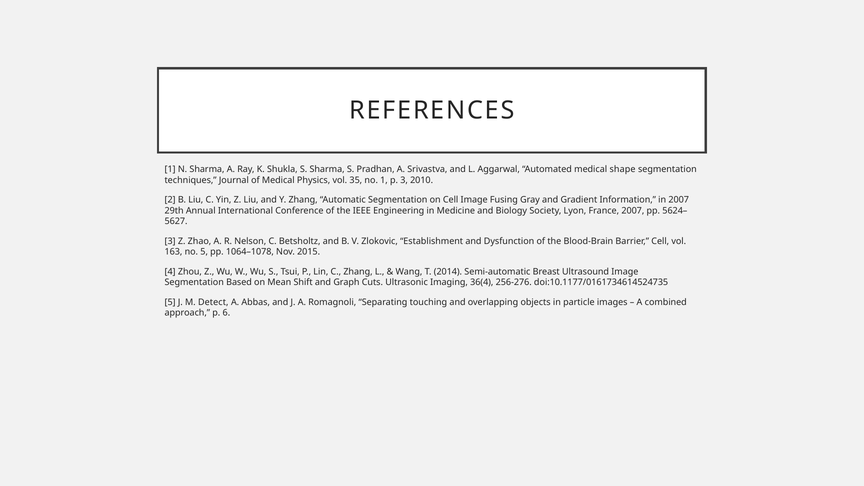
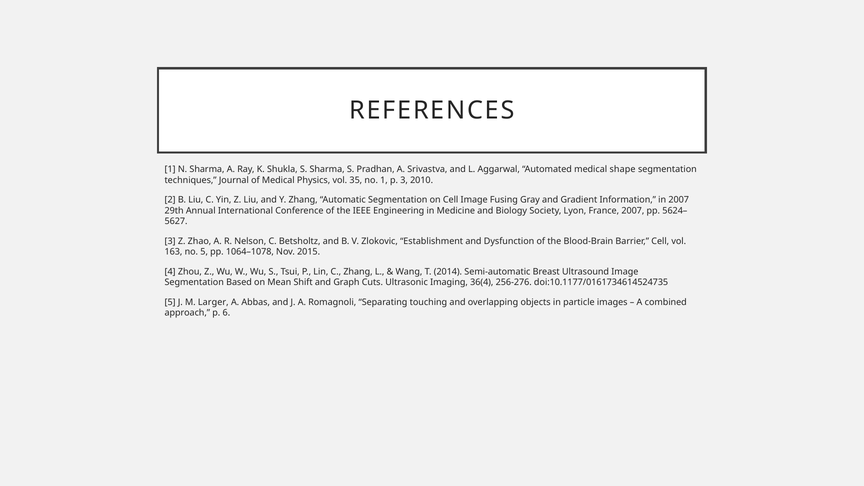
Detect: Detect -> Larger (213, 302)
